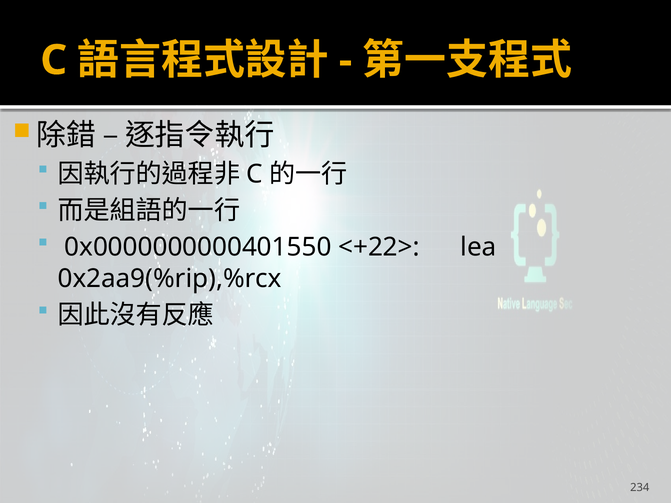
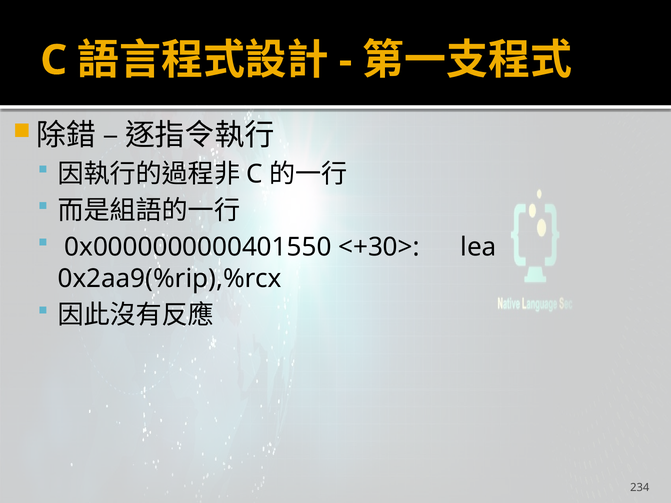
<+22>: <+22> -> <+30> (379, 247)
